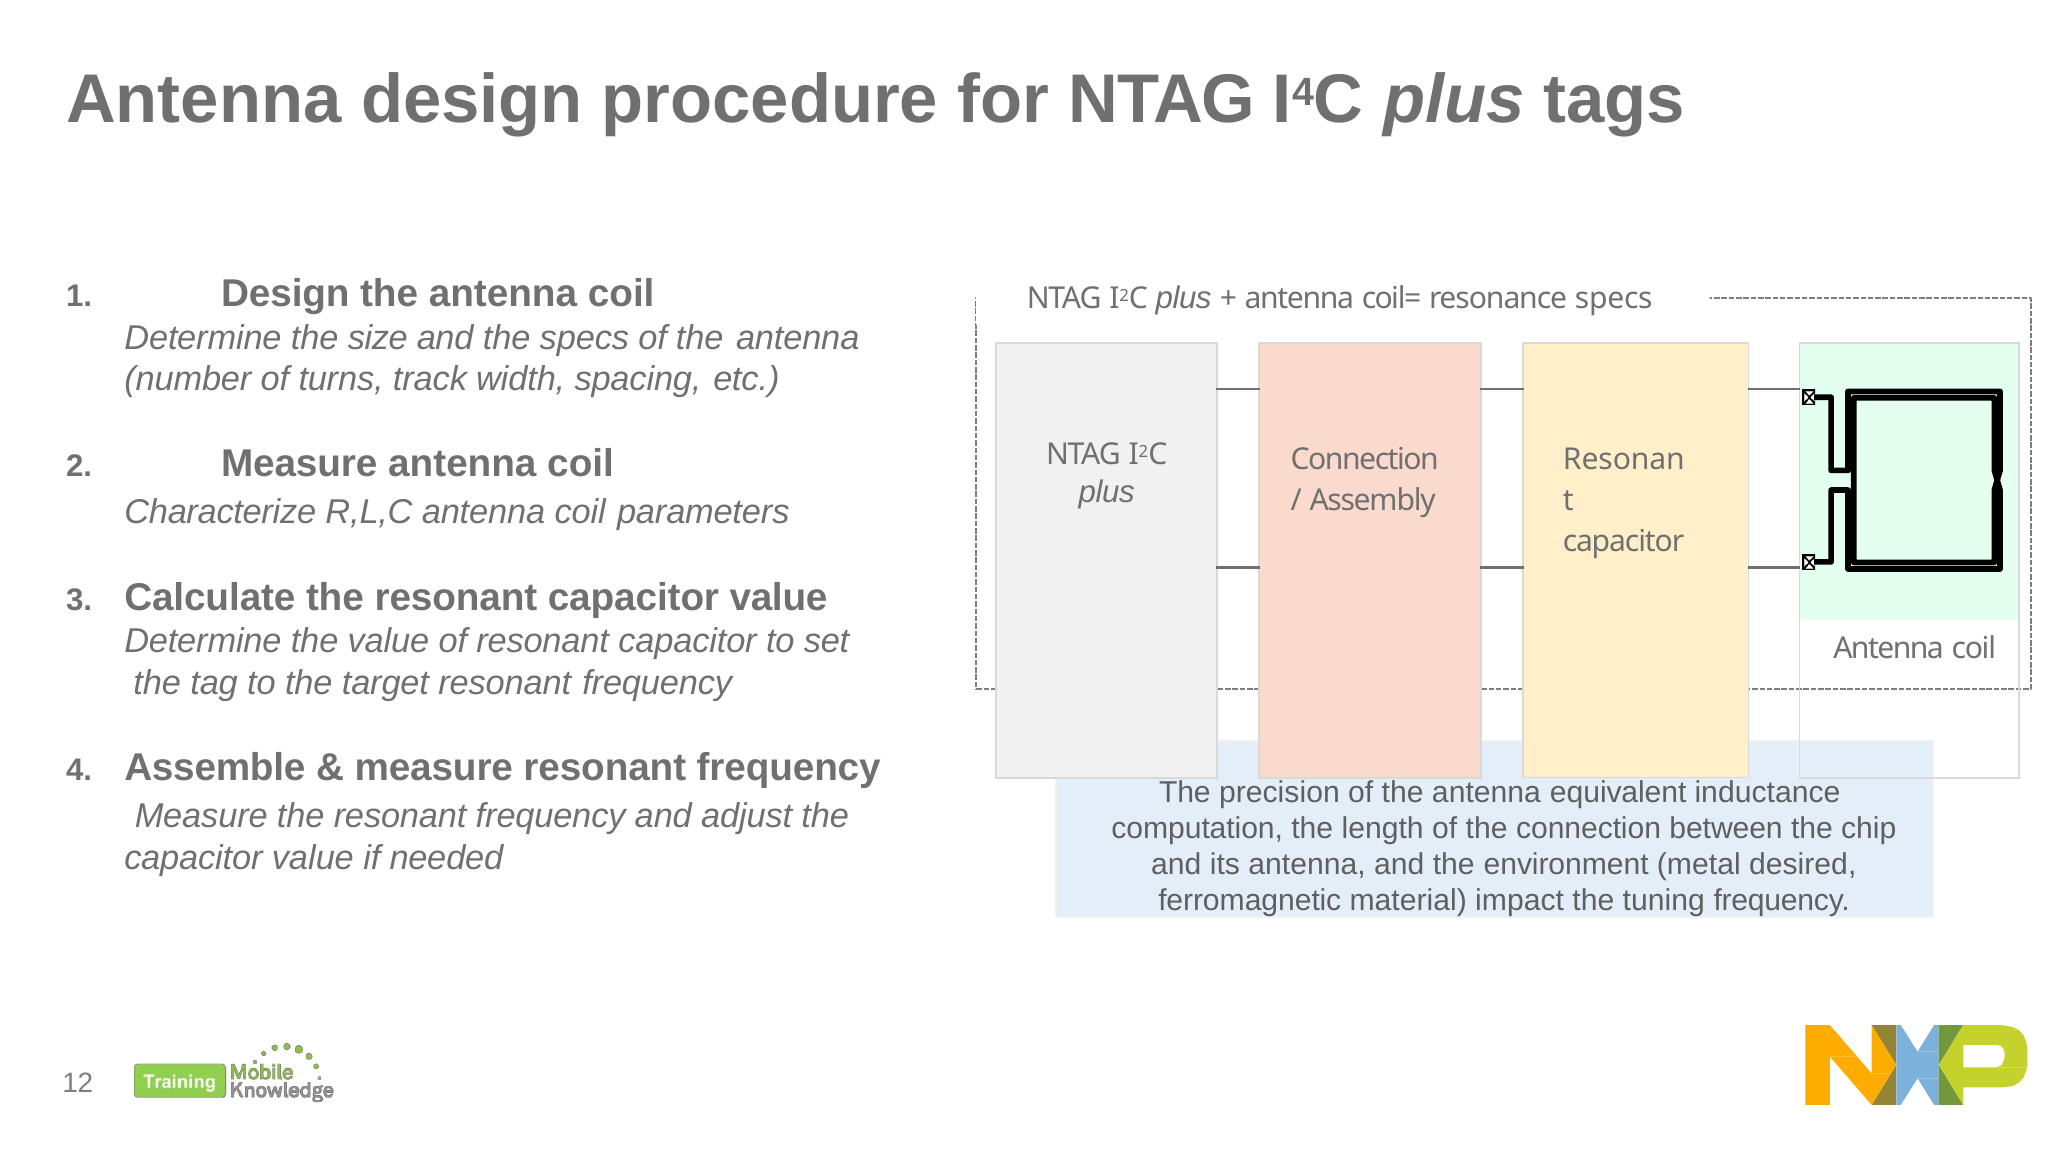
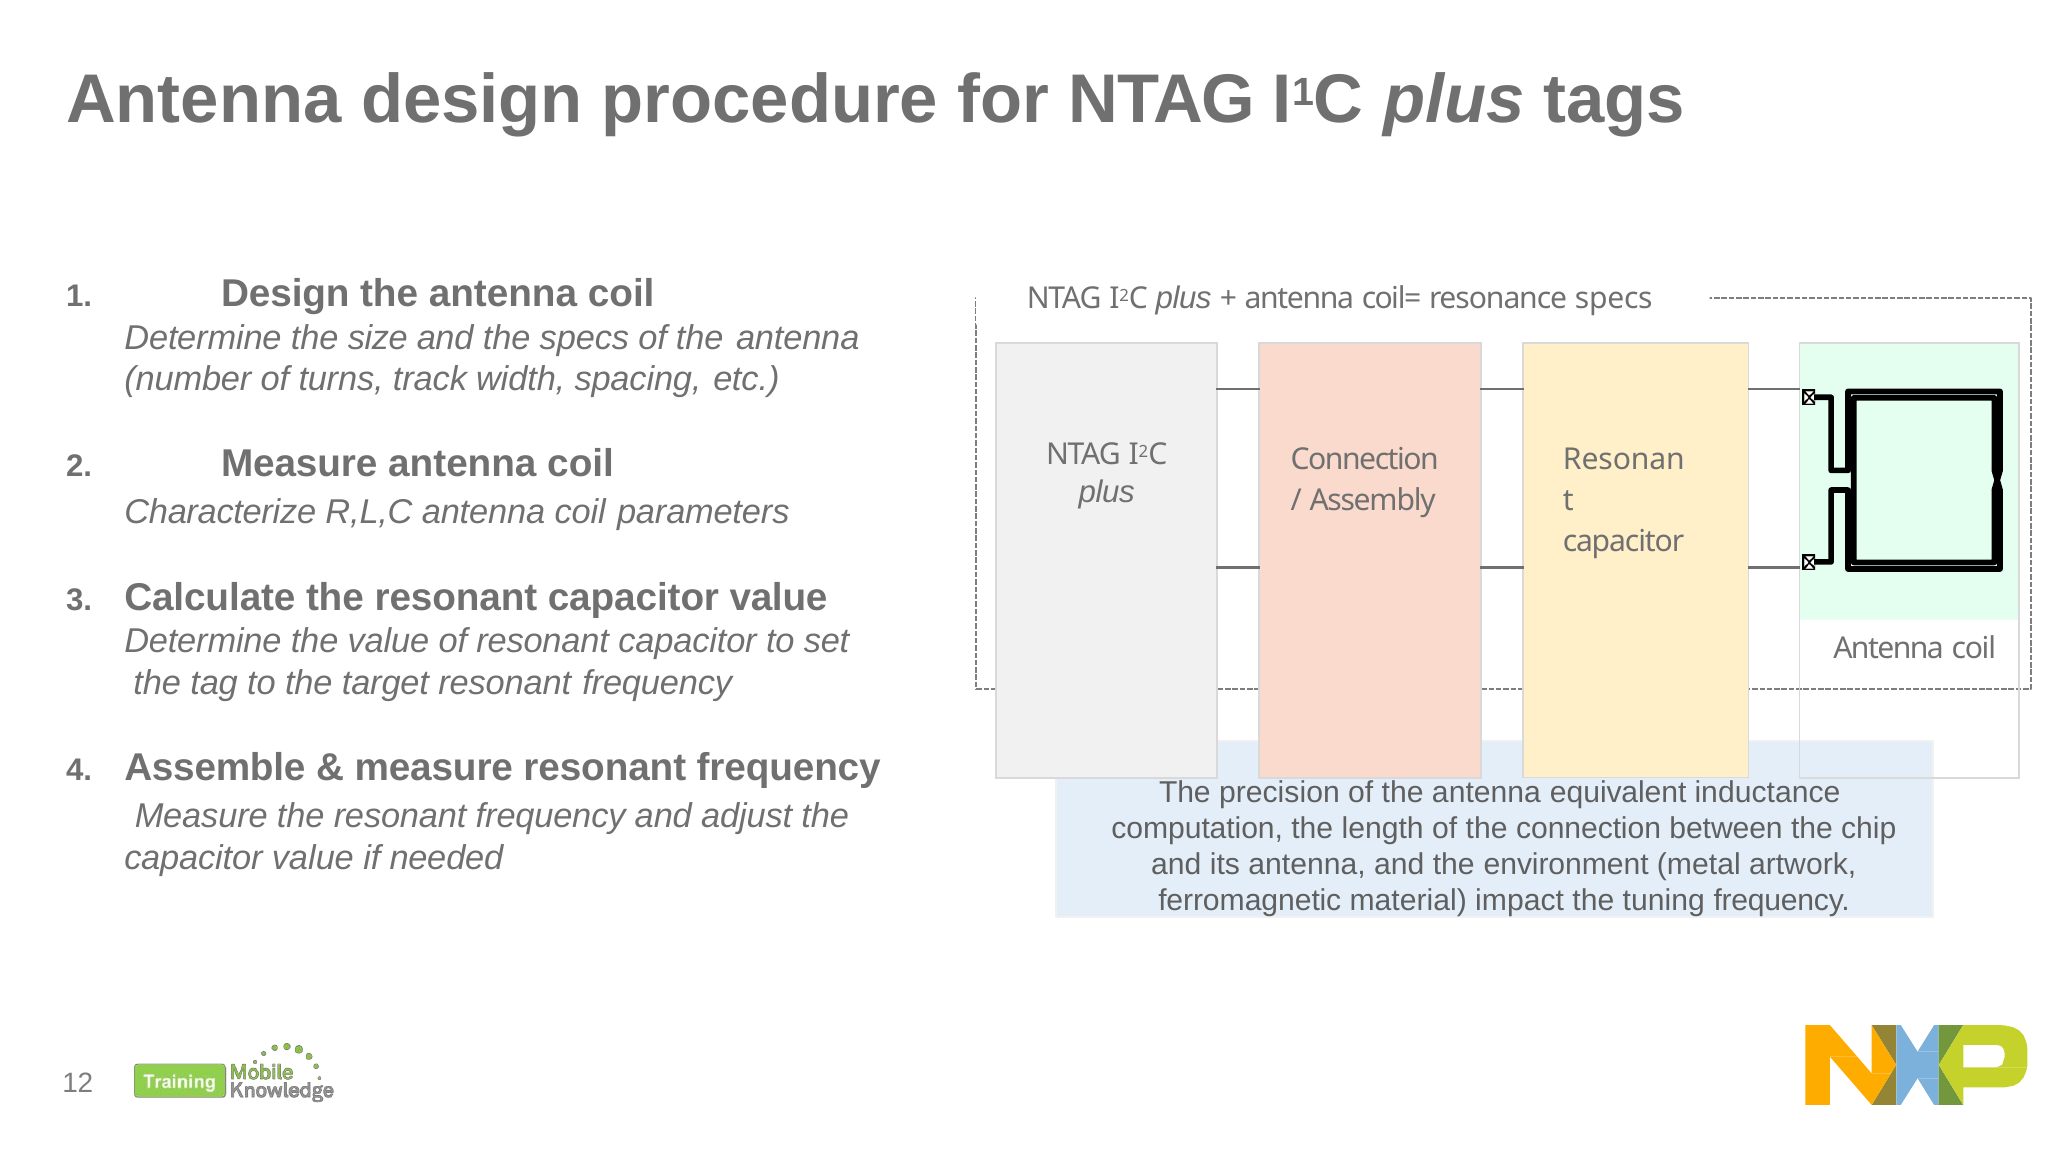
4: 4 -> 1 (1303, 92)
desired: desired -> artwork (1803, 865)
